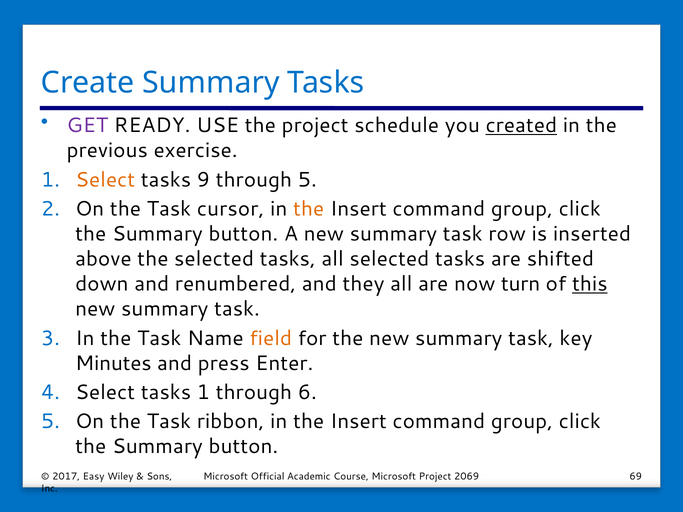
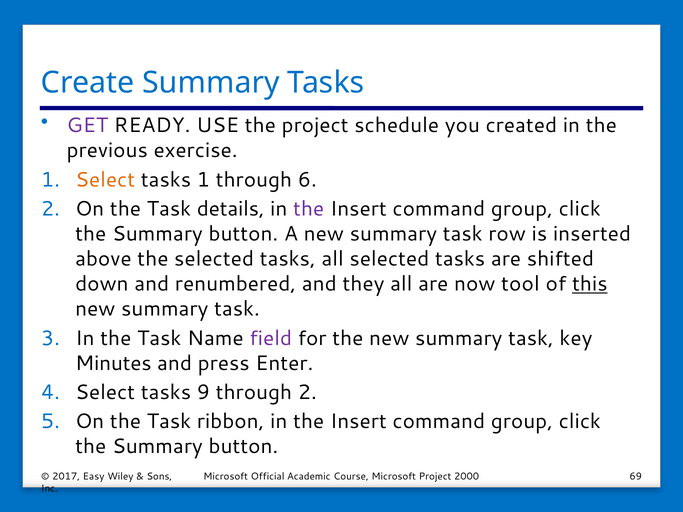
created underline: present -> none (521, 126)
tasks 9: 9 -> 1 (203, 180)
through 5: 5 -> 6 (307, 180)
cursor: cursor -> details (231, 209)
the colour: orange -> purple (309, 209)
turn: turn -> tool (520, 284)
field colour: orange -> purple (271, 338)
tasks 1: 1 -> 9 (203, 393)
through 6: 6 -> 2 (307, 393)
2069: 2069 -> 2000 (467, 477)
